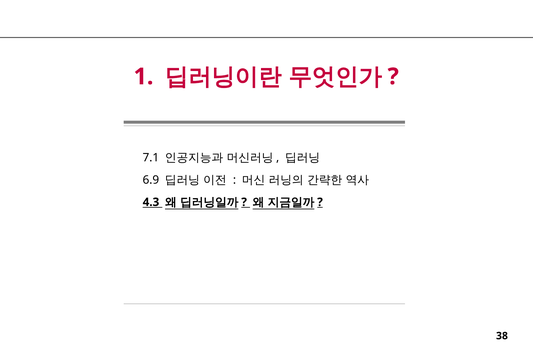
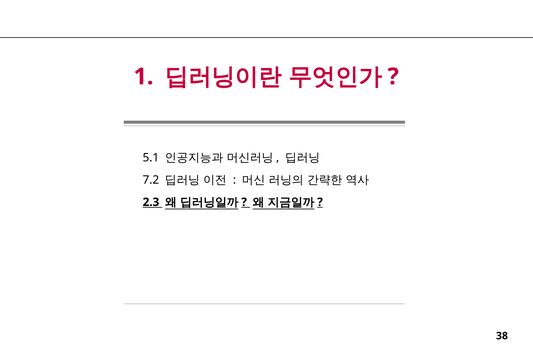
7.1: 7.1 -> 5.1 (151, 158)
6.9: 6.9 -> 7.2 (151, 180)
4.3: 4.3 -> 2.3 (151, 202)
